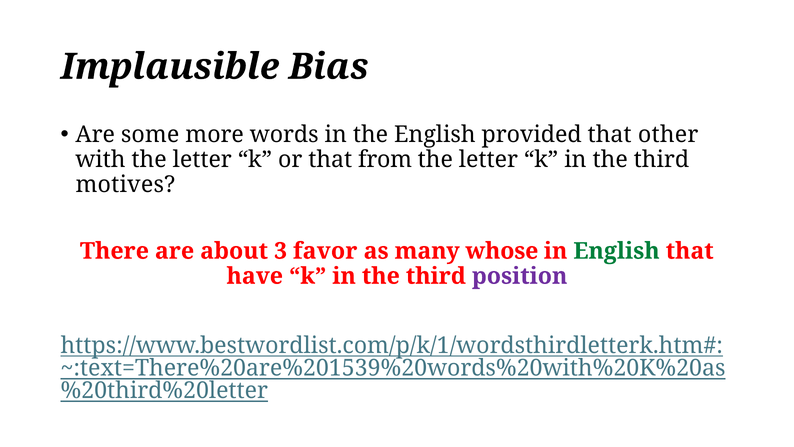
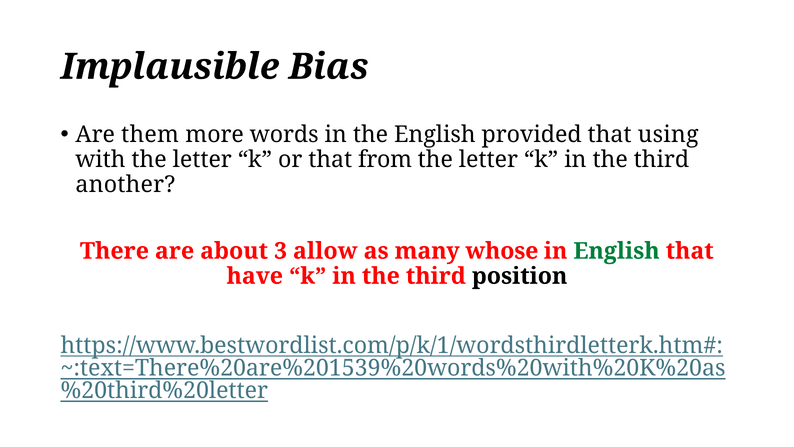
some: some -> them (150, 134)
other: other -> using (668, 134)
motives: motives -> another (125, 184)
favor: favor -> allow (325, 251)
position colour: purple -> black (520, 276)
